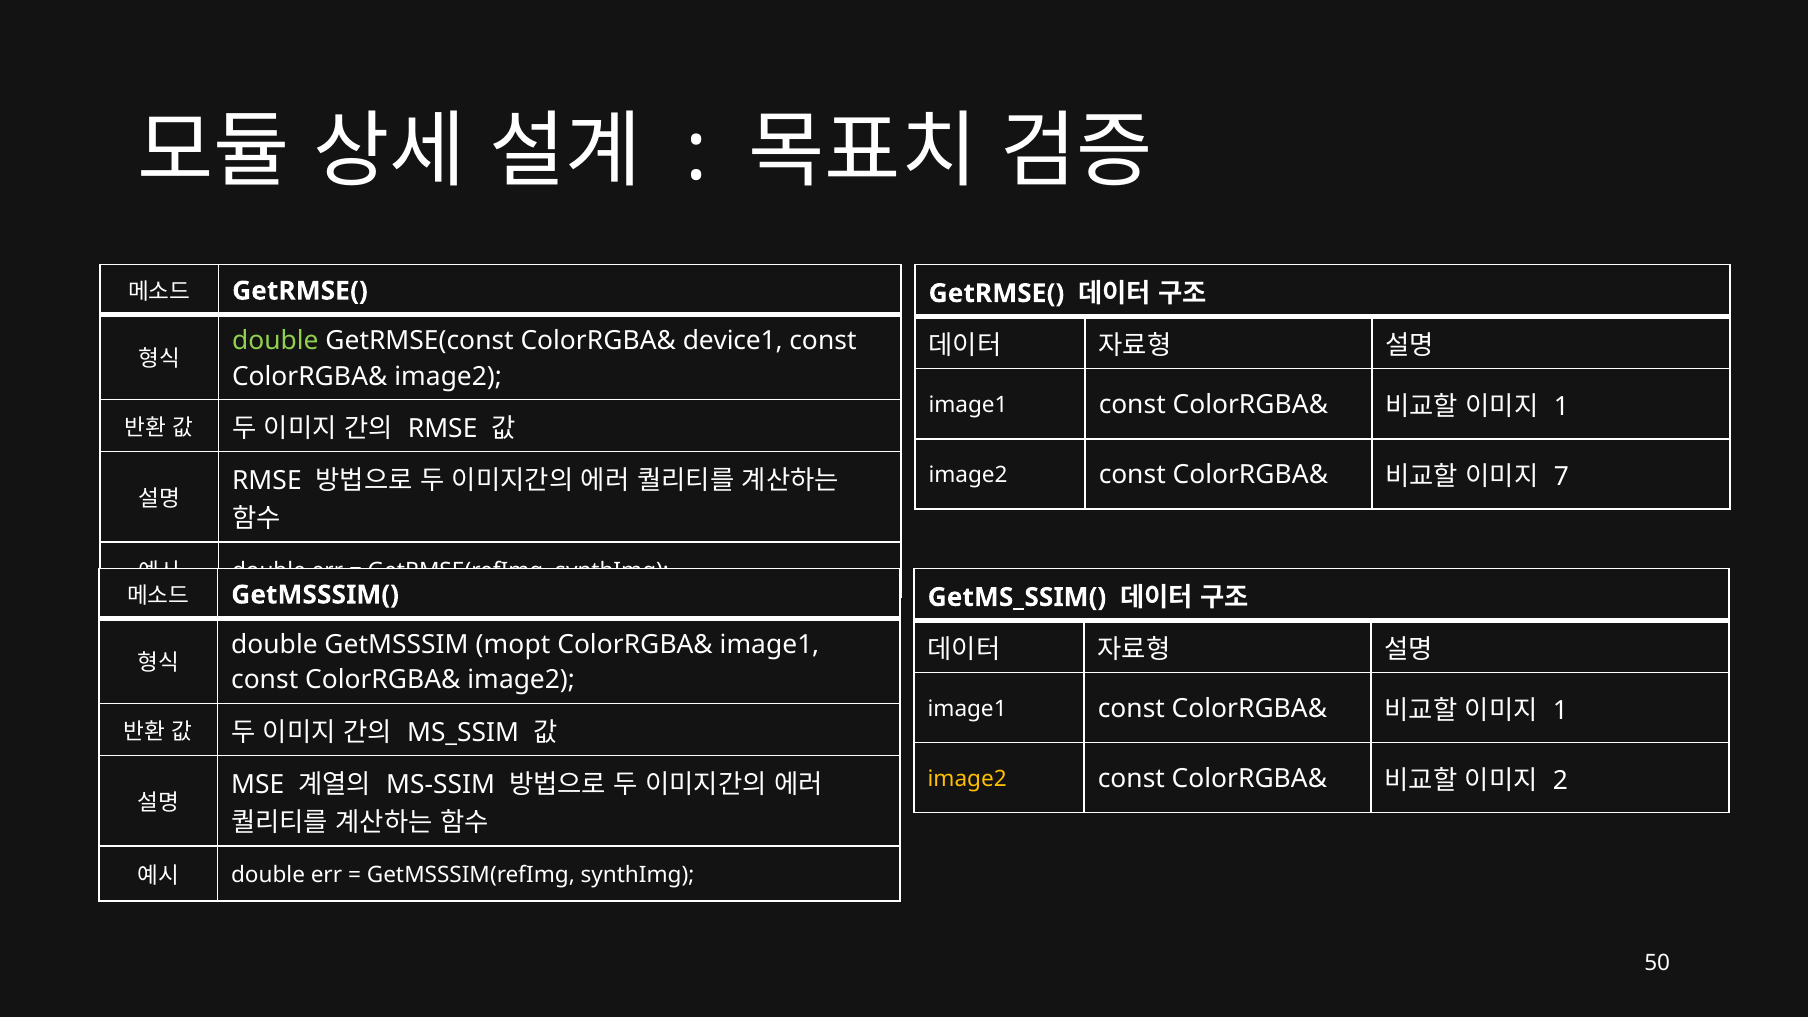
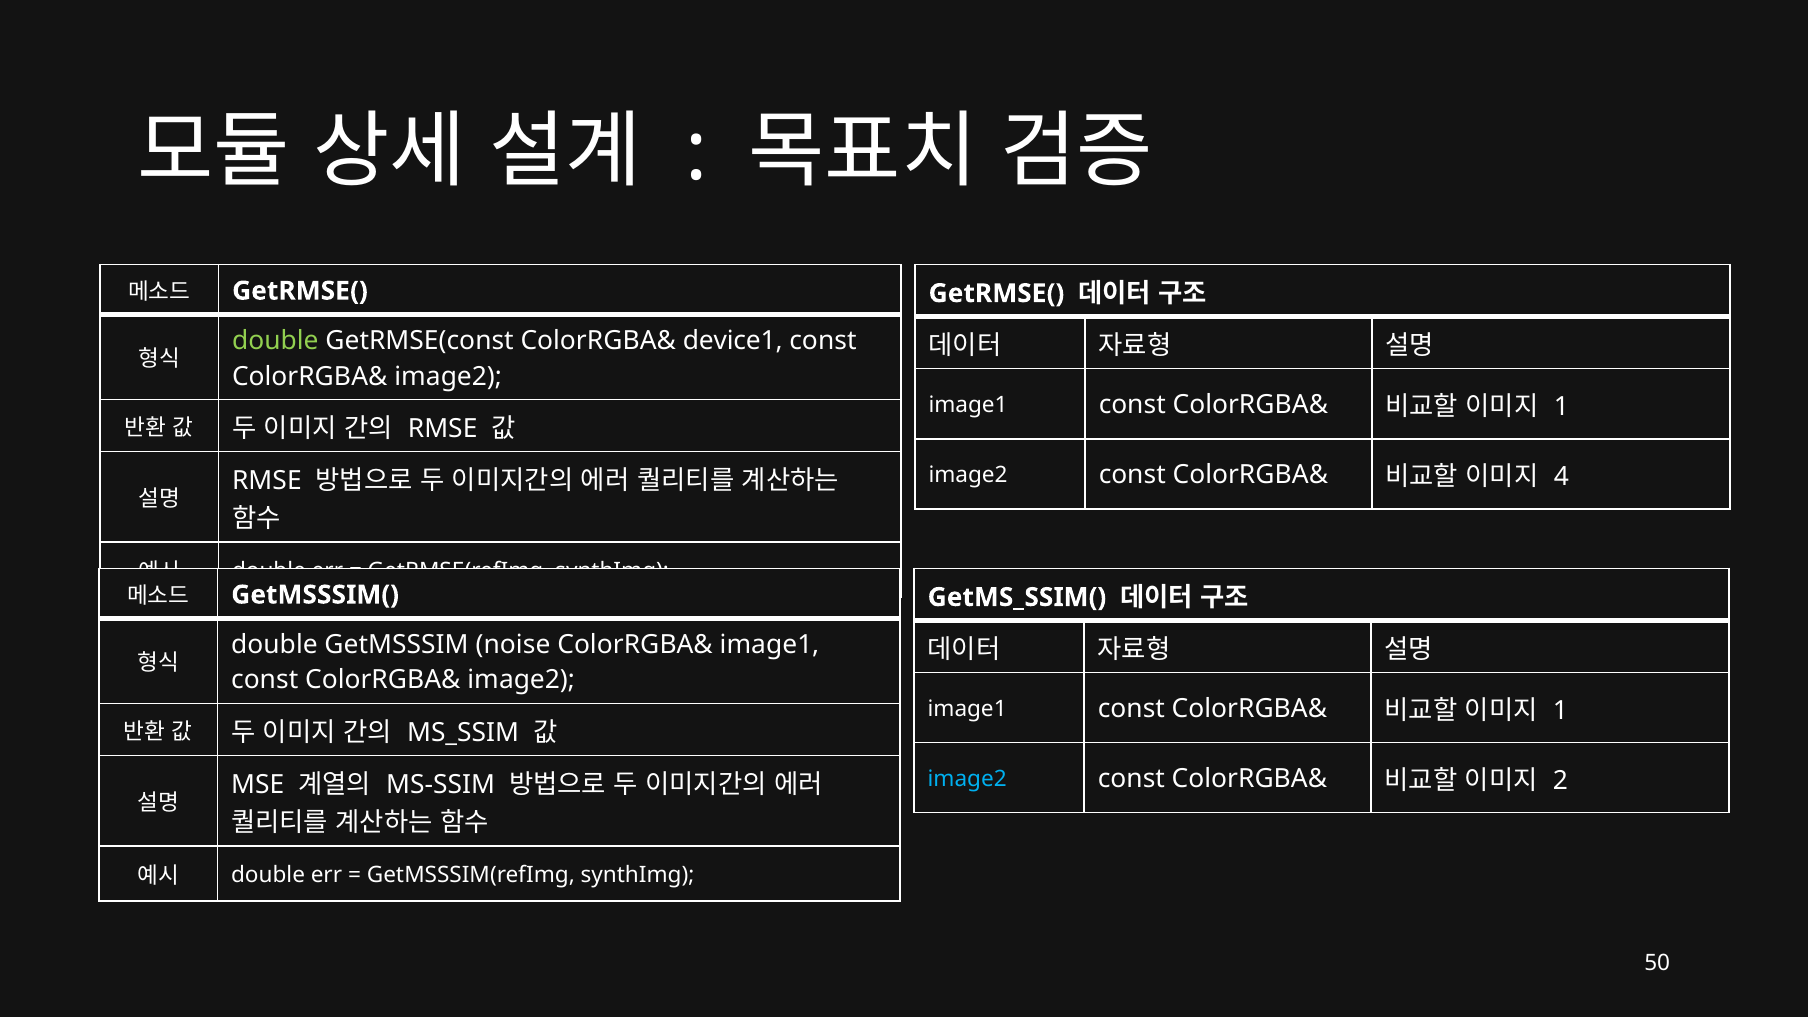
7: 7 -> 4 (1561, 477)
mopt: mopt -> noise (513, 644)
image2 colour: yellow -> light blue (967, 779)
